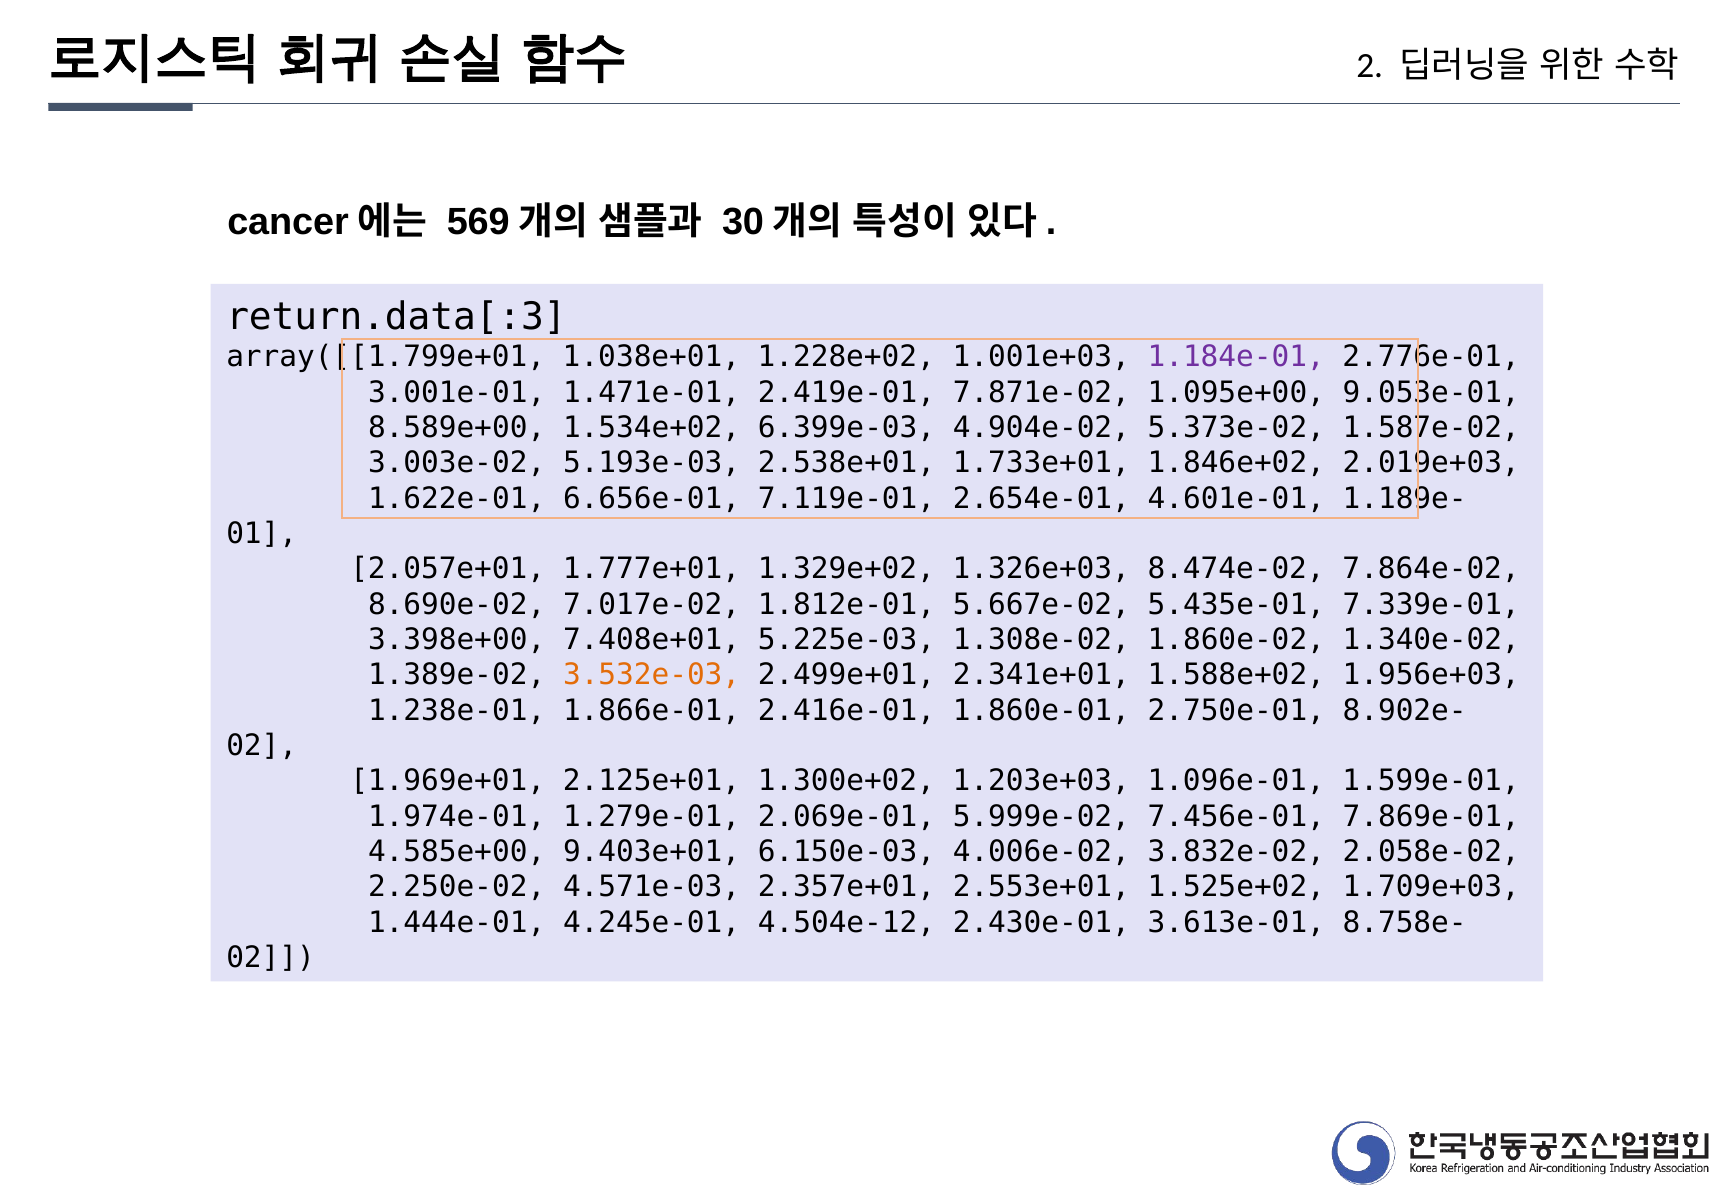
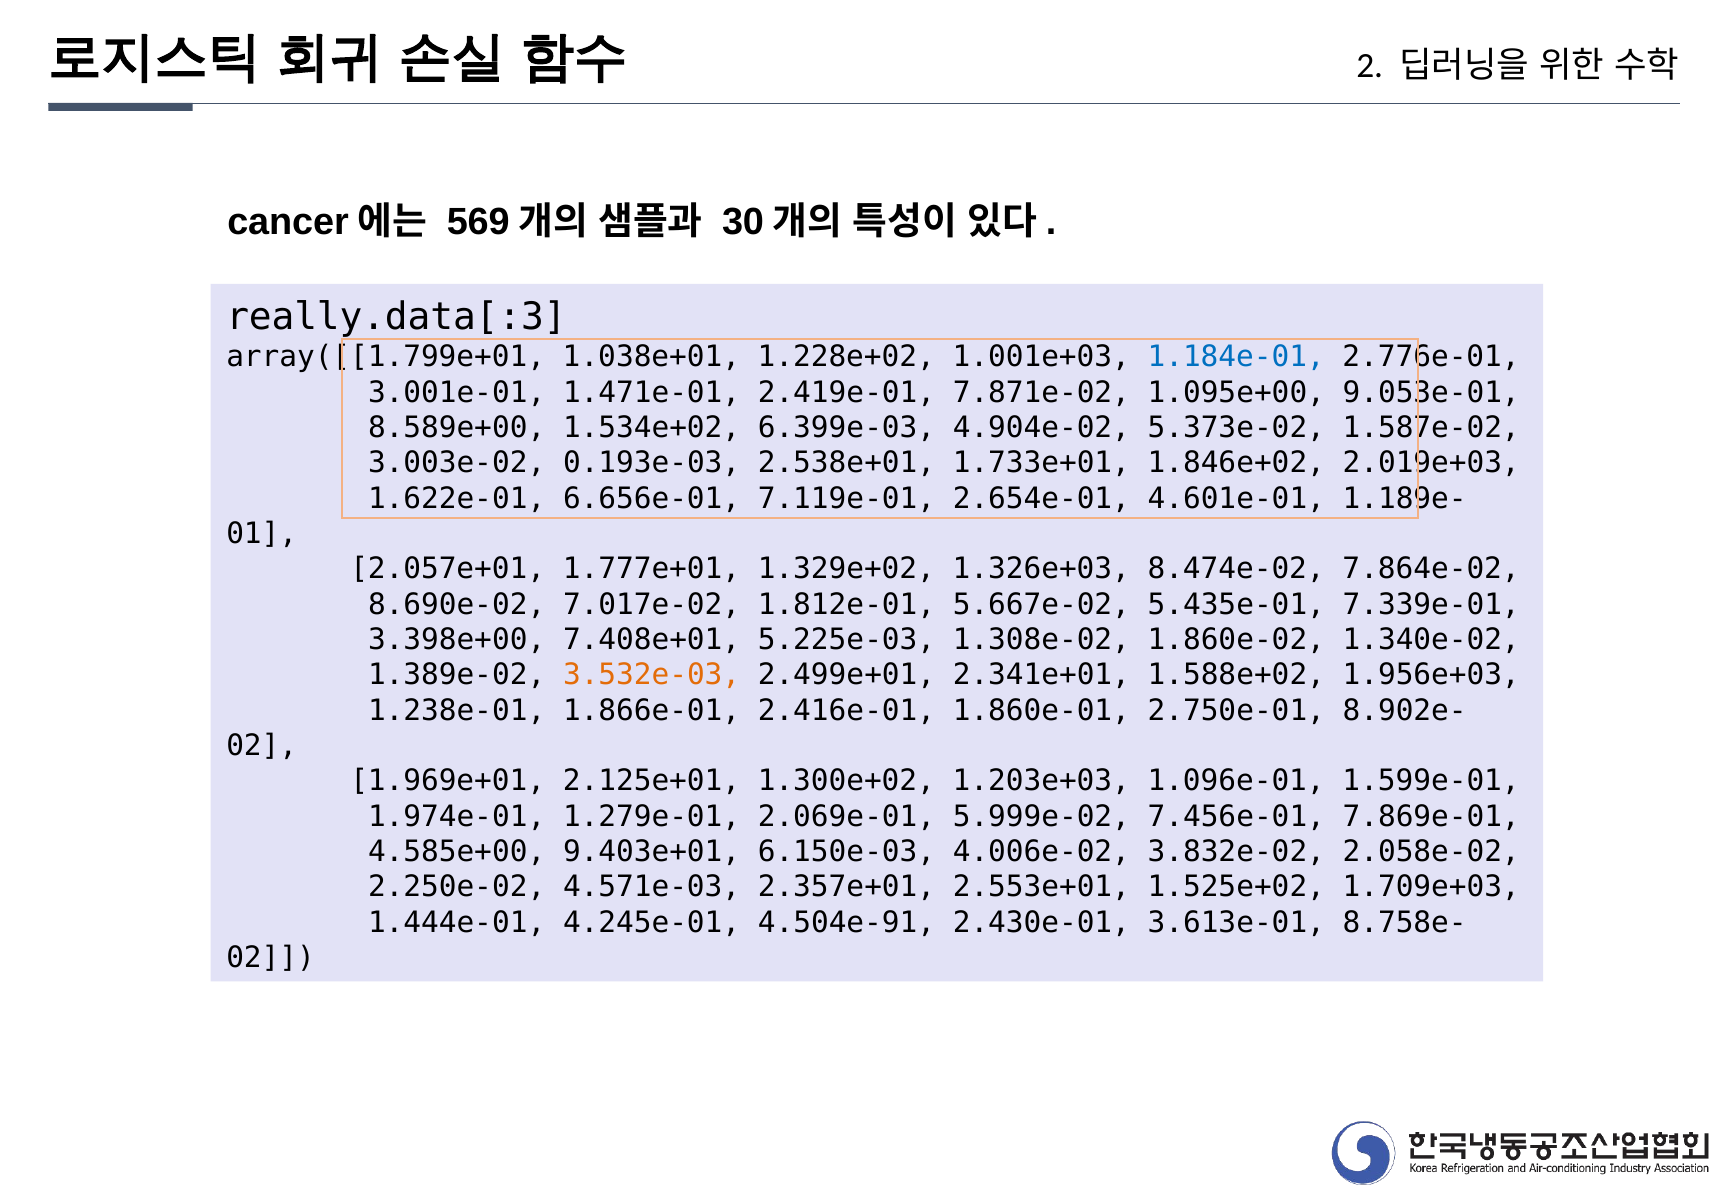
return.data[:3: return.data[:3 -> really.data[:3 (396, 317)
1.184e-01 colour: purple -> blue (1236, 357)
5.193e-03: 5.193e-03 -> 0.193e-03 (652, 463)
4.504e-12: 4.504e-12 -> 4.504e-91 (846, 922)
